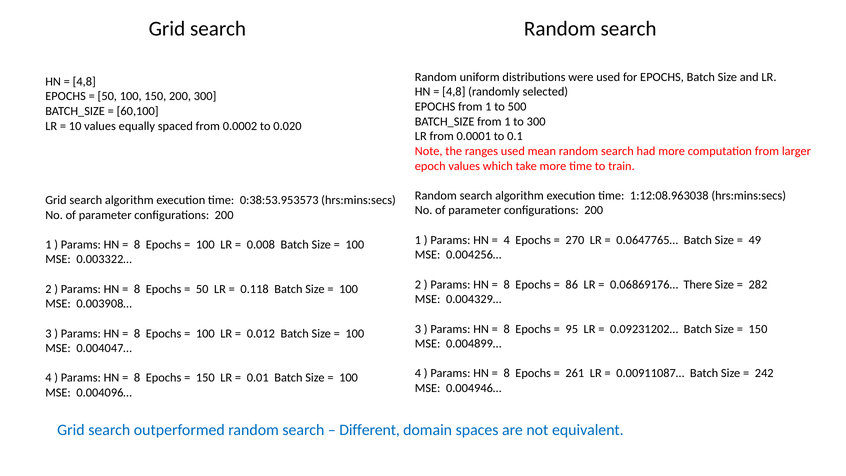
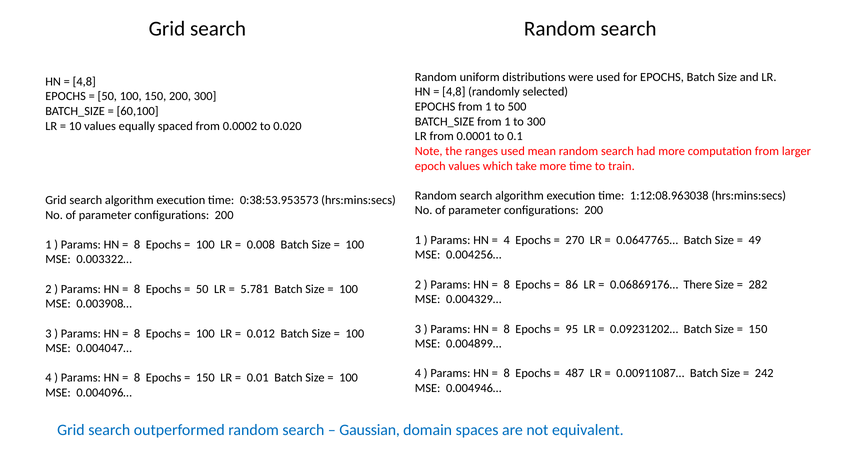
0.118: 0.118 -> 5.781 (255, 289)
261: 261 -> 487 (575, 373)
Different: Different -> Gaussian (370, 430)
